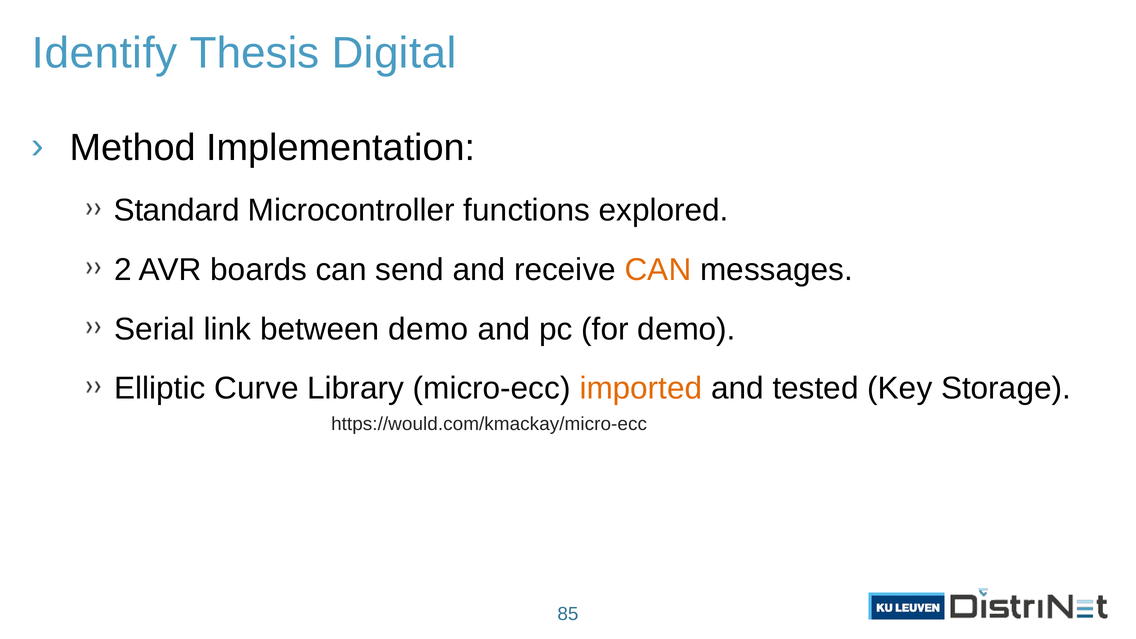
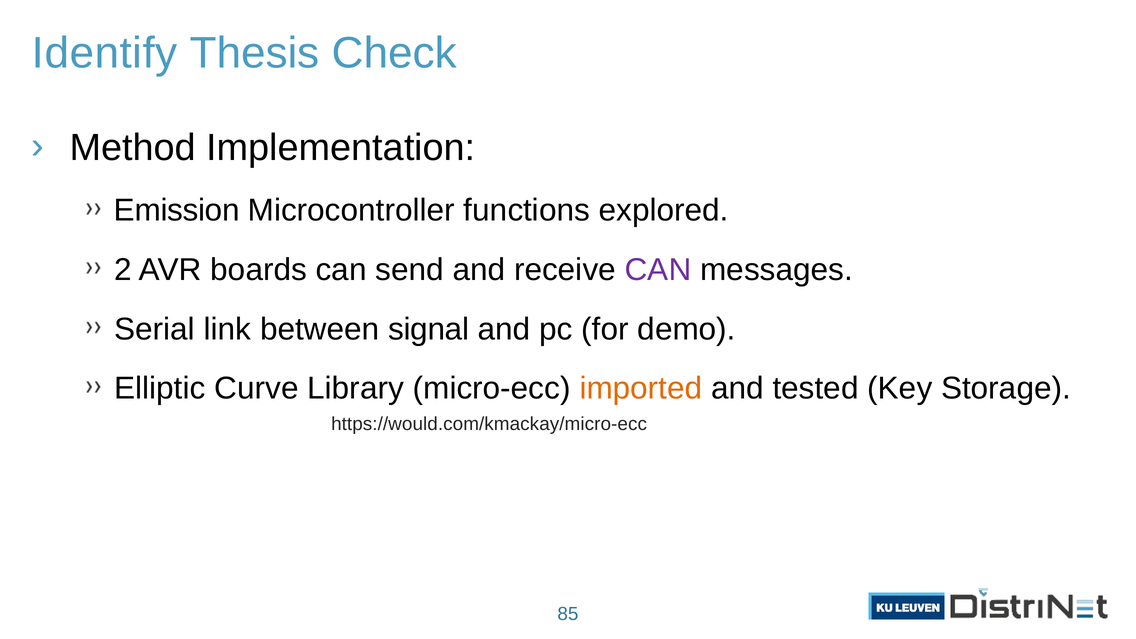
Digital: Digital -> Check (394, 53)
Standard: Standard -> Emission (177, 210)
CAN colour: orange -> purple (658, 270)
between demo: demo -> signal (429, 329)
